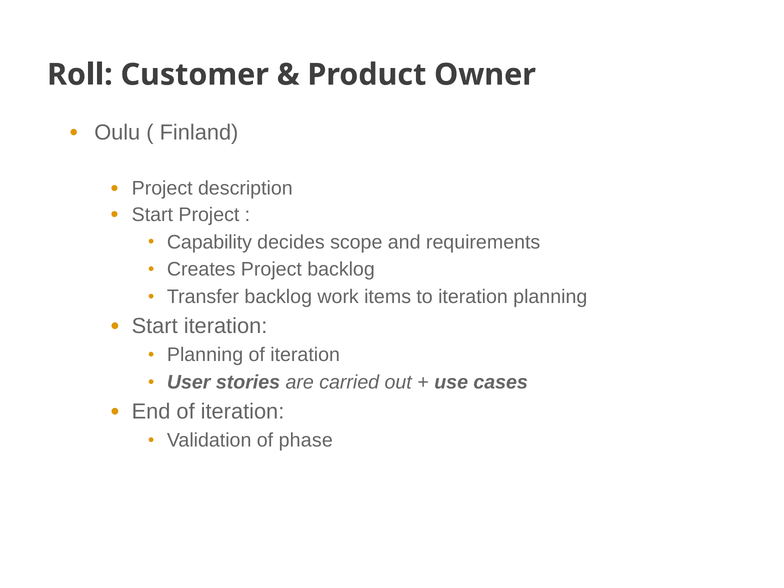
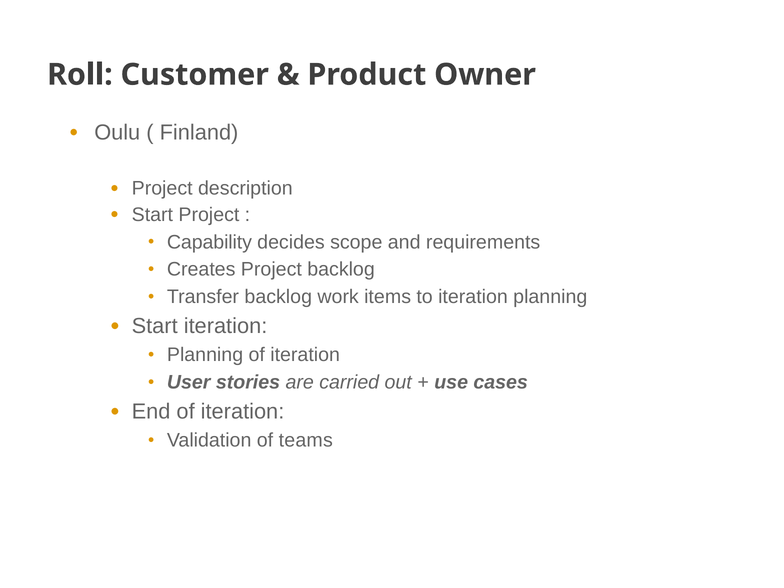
phase: phase -> teams (306, 440)
